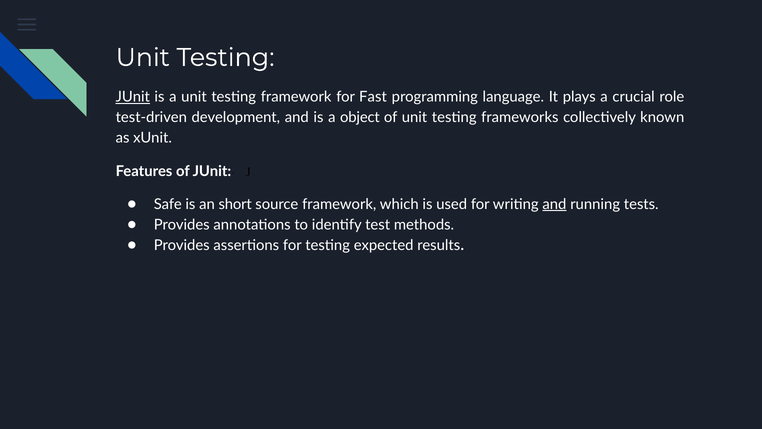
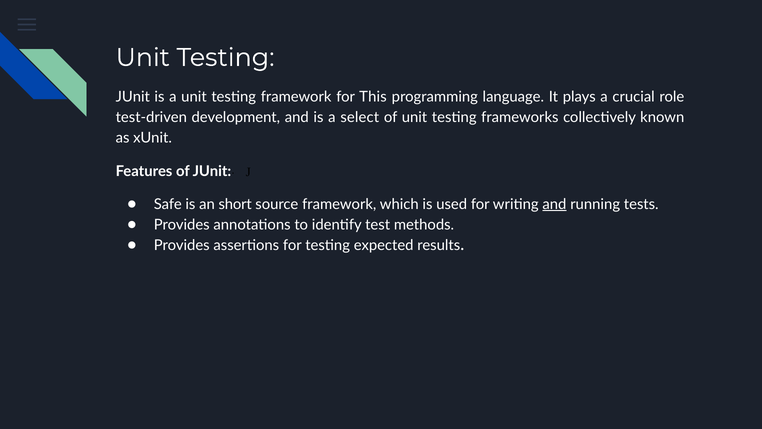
JUnit underline: present -> none (133, 97)
Fast: Fast -> This (373, 97)
object: object -> select (360, 117)
